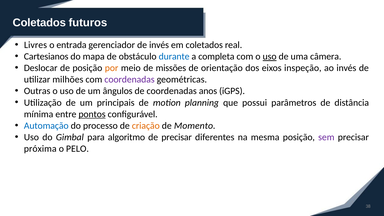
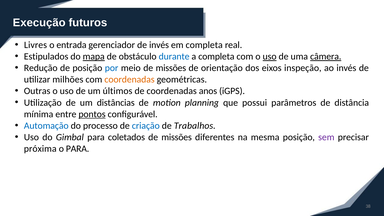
Coletados: Coletados -> Execução (39, 23)
em coletados: coletados -> completa (204, 45)
Cartesianos: Cartesianos -> Estipulados (46, 57)
mapa underline: none -> present (94, 57)
câmera underline: none -> present (326, 57)
Deslocar: Deslocar -> Redução (41, 68)
por colour: orange -> blue (112, 68)
coordenadas colour: purple -> orange (130, 80)
ângulos: ângulos -> últimos (118, 91)
principais: principais -> distâncias (116, 103)
criação colour: orange -> blue (146, 126)
Momento: Momento -> Trabalhos (195, 126)
algoritmo: algoritmo -> coletados (126, 137)
precisar: precisar -> missões (177, 137)
o PELO: PELO -> PARA (78, 149)
